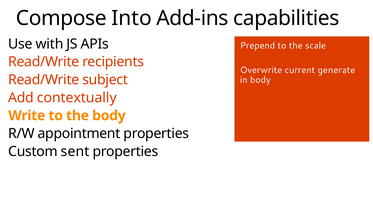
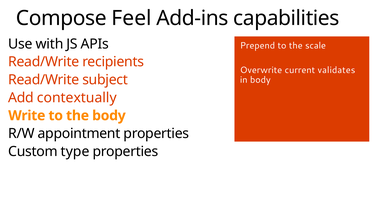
Into: Into -> Feel (131, 18)
generate: generate -> validates (336, 70)
sent: sent -> type (75, 151)
